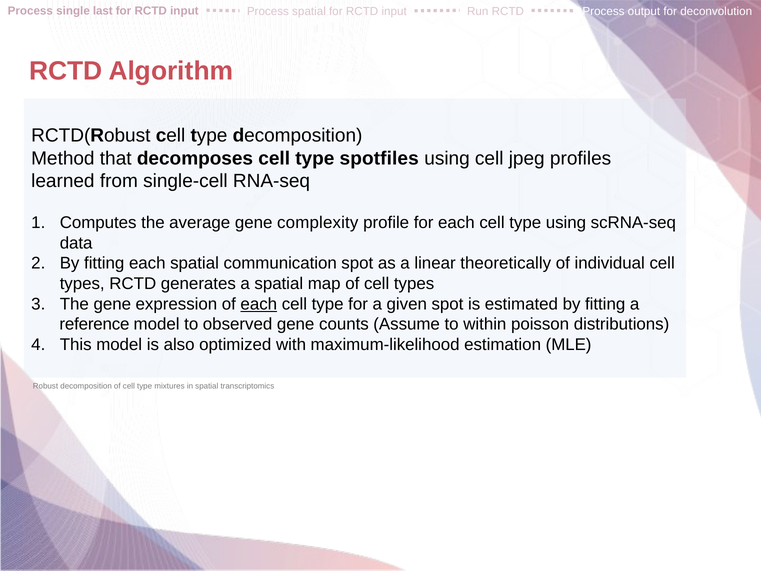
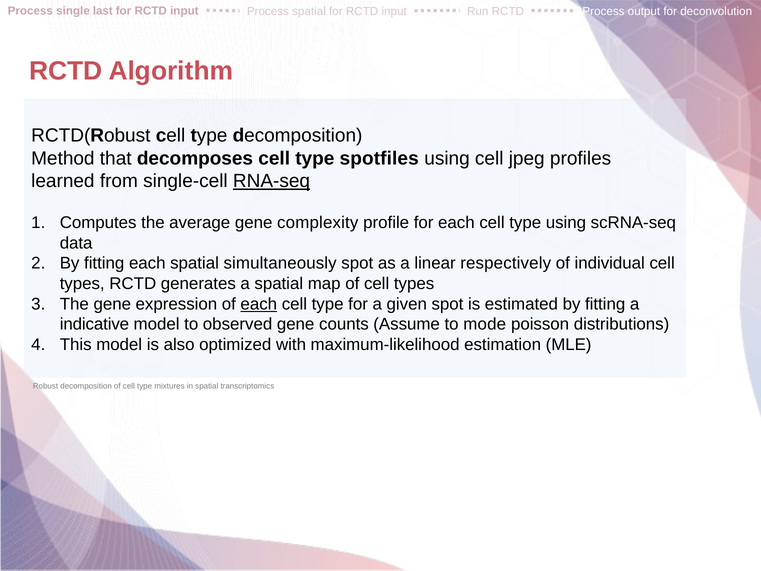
RNA-seq underline: none -> present (271, 181)
communication: communication -> simultaneously (280, 263)
theoretically: theoretically -> respectively (506, 263)
reference: reference -> indicative (94, 324)
within: within -> mode (485, 324)
